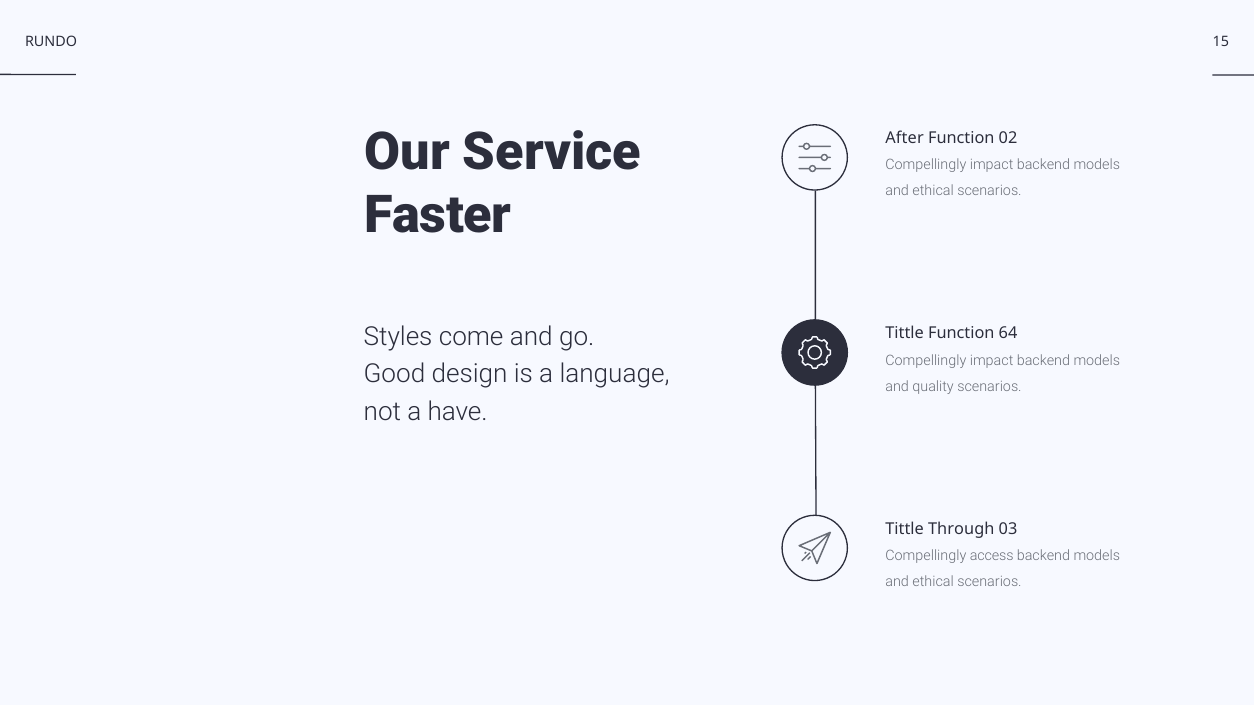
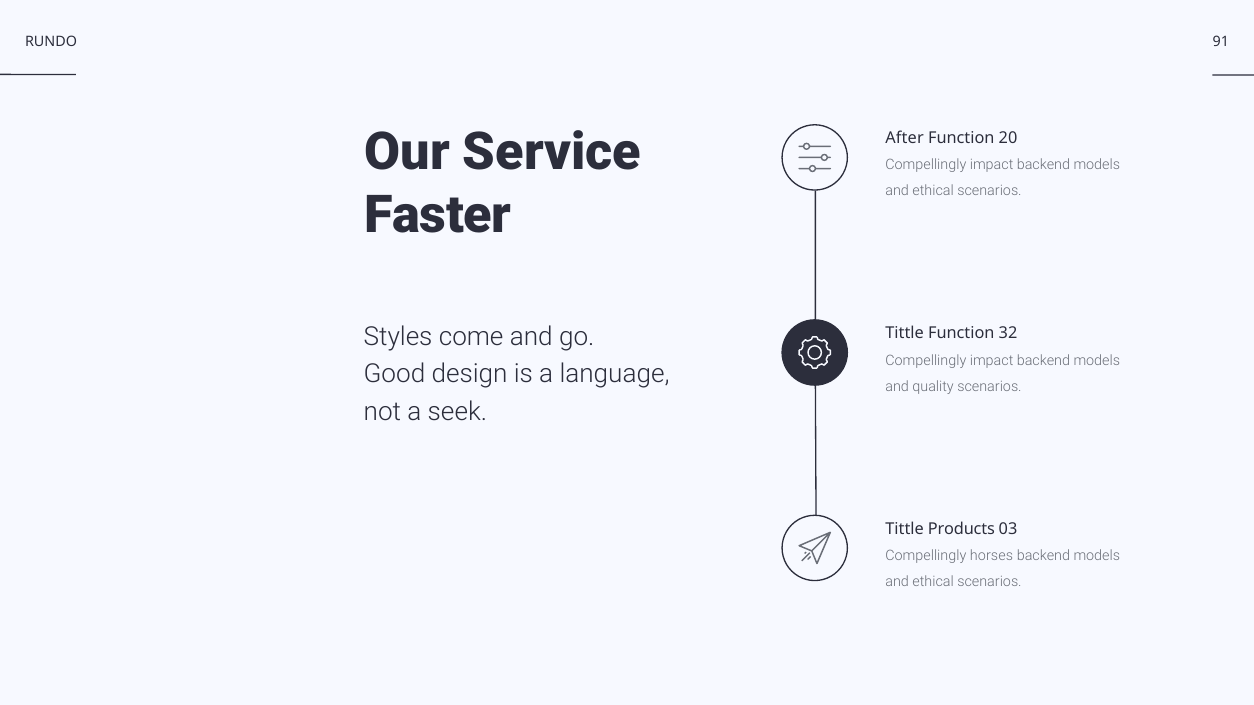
15: 15 -> 91 (1221, 42)
02: 02 -> 20 (1008, 138)
64: 64 -> 32 (1008, 334)
have: have -> seek (457, 412)
Through: Through -> Products (961, 529)
access: access -> horses (992, 556)
